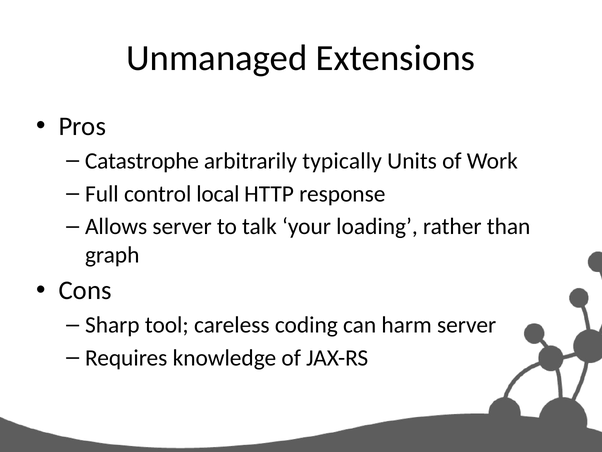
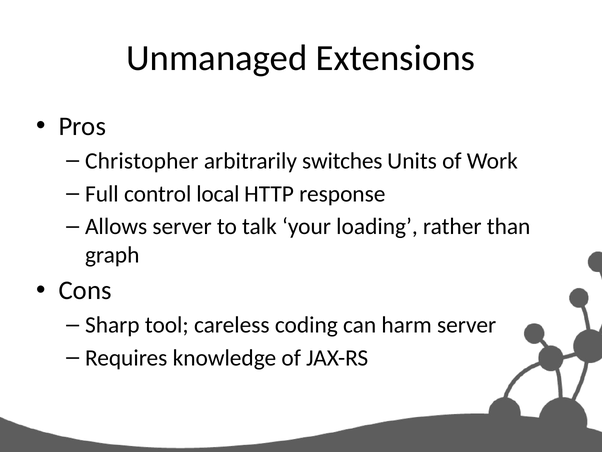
Catastrophe: Catastrophe -> Christopher (142, 161)
typically: typically -> switches (342, 161)
